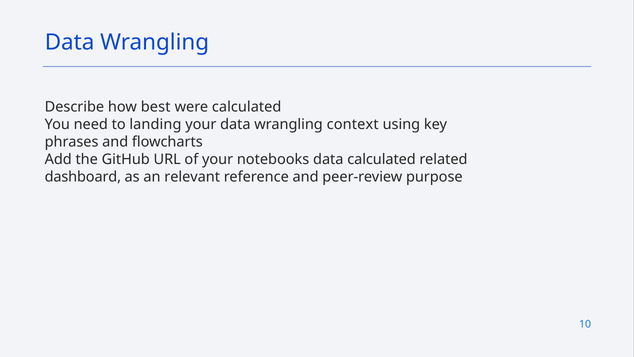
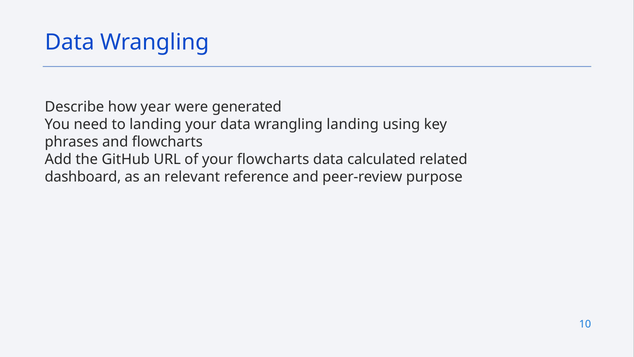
best: best -> year (156, 107)
were calculated: calculated -> generated (247, 107)
wrangling context: context -> landing (353, 124)
your notebooks: notebooks -> flowcharts (273, 159)
